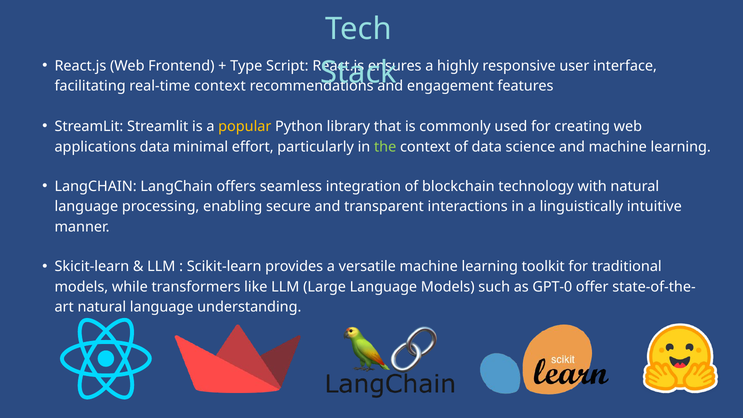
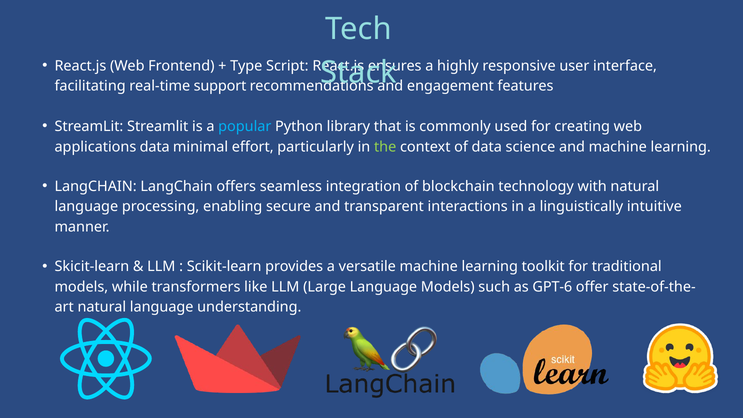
real-time context: context -> support (220, 86)
popular colour: yellow -> light blue (245, 126)
GPT-0: GPT-0 -> GPT-6 (552, 287)
